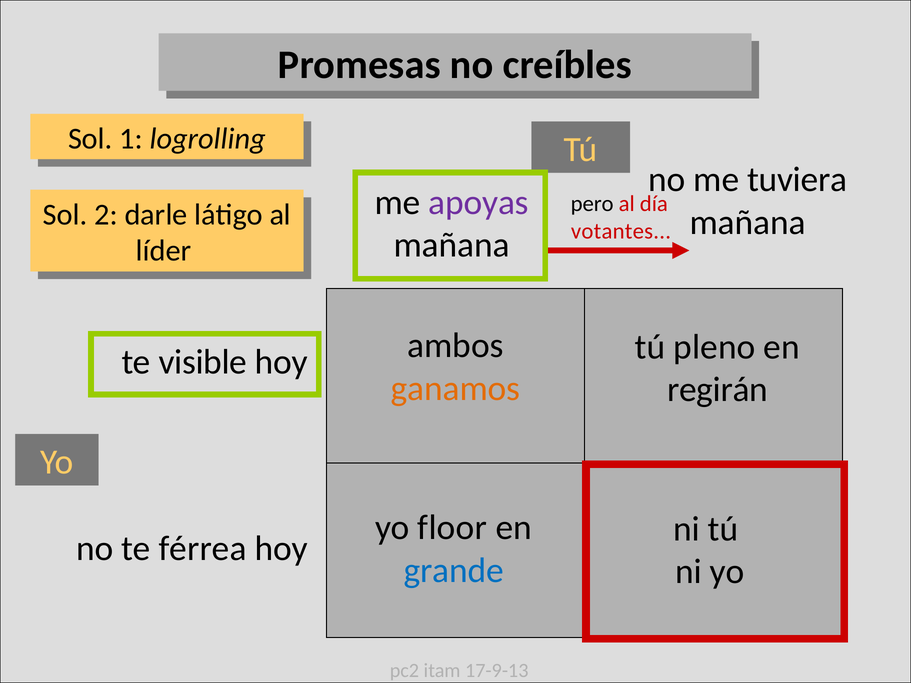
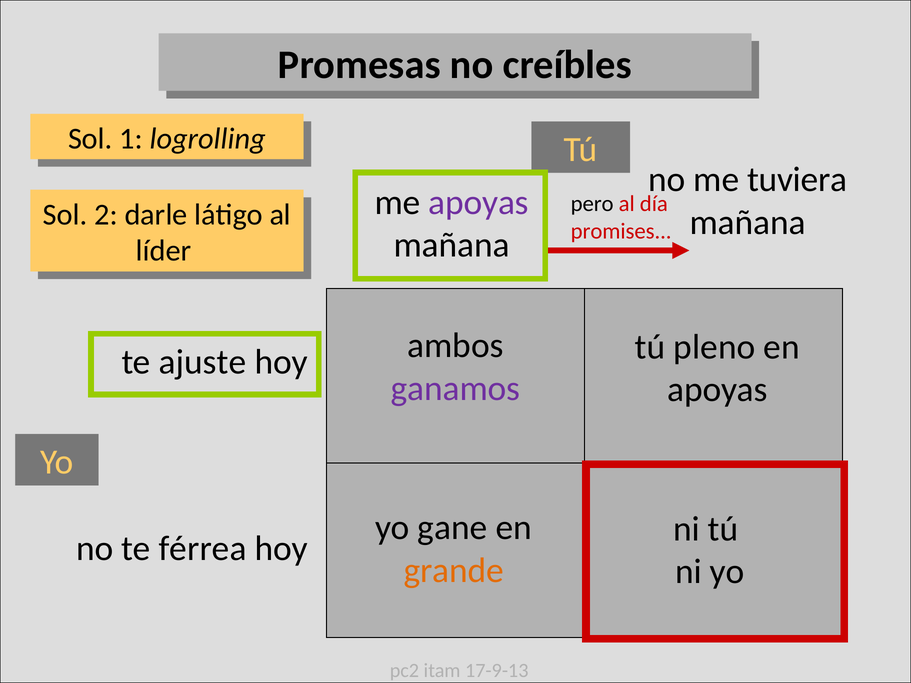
votantes: votantes -> promises (621, 231)
visible: visible -> ajuste (203, 362)
ganamos colour: orange -> purple (455, 388)
regirán: regirán -> apoyas (717, 390)
floor: floor -> gane (452, 528)
grande colour: blue -> orange (454, 571)
